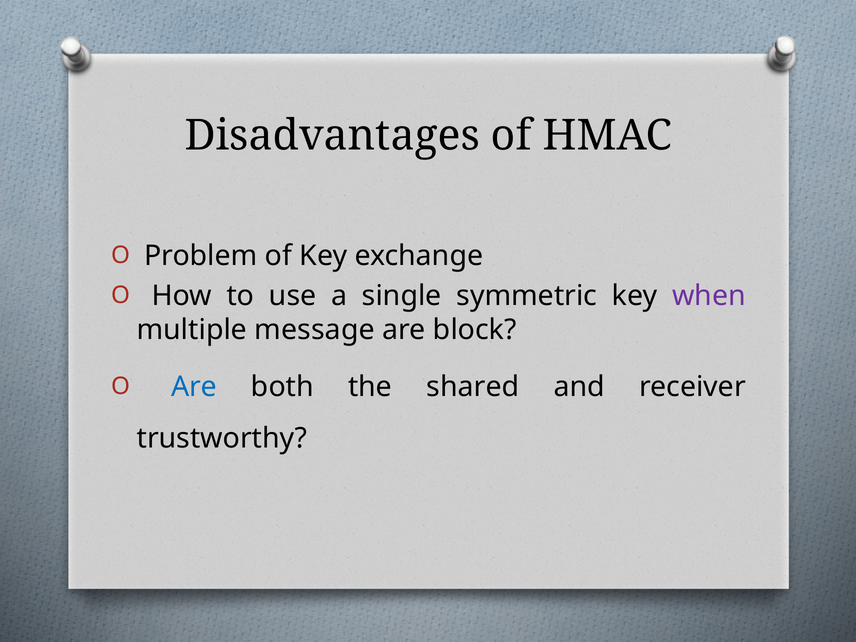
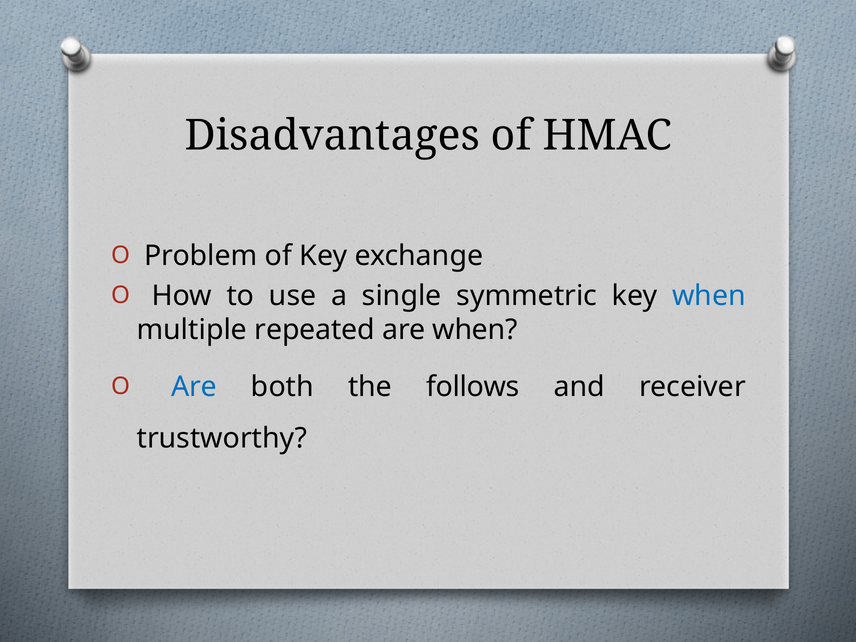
when colour: purple -> blue (709, 296)
message: message -> repeated (315, 330)
are block: block -> when (475, 330)
shared: shared -> follows (473, 387)
